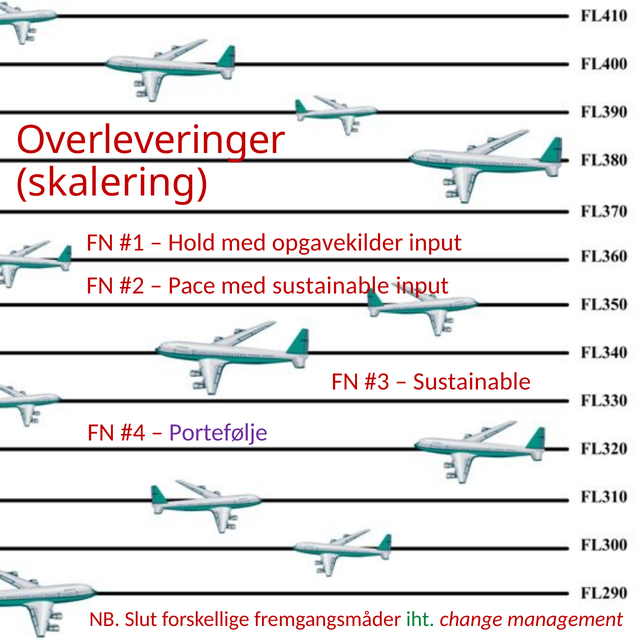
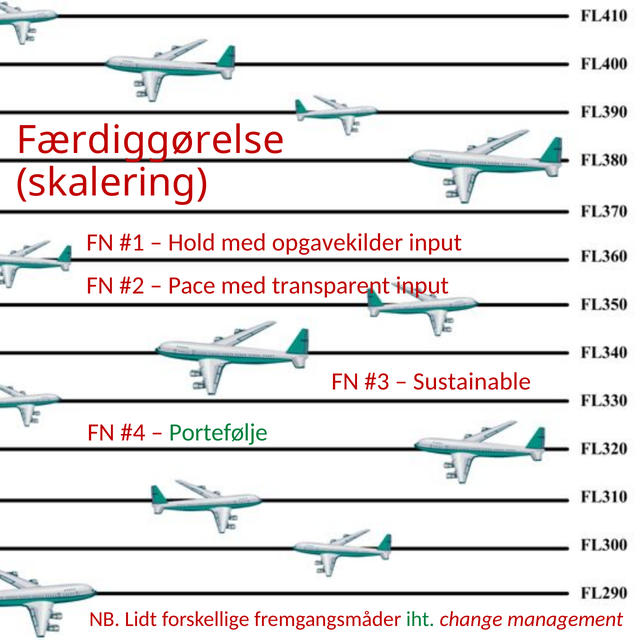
Overleveringer: Overleveringer -> Færdiggørelse (151, 141)
med sustainable: sustainable -> transparent (331, 286)
Portefølje colour: purple -> green (218, 432)
Slut: Slut -> Lidt (141, 619)
